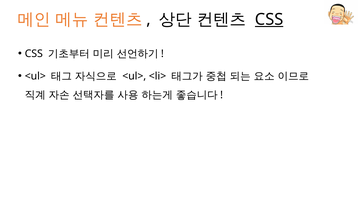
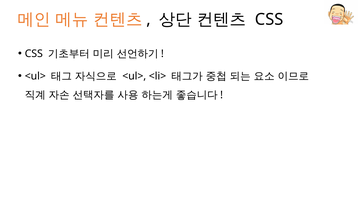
CSS underline: present -> none (269, 19)
